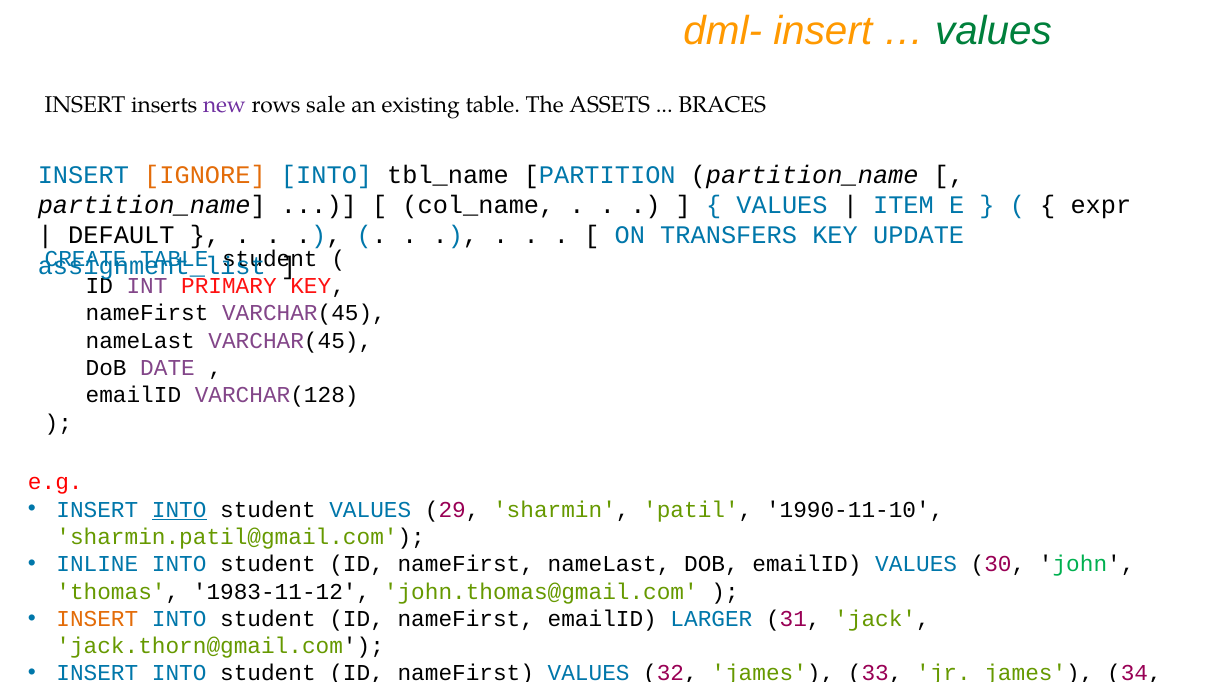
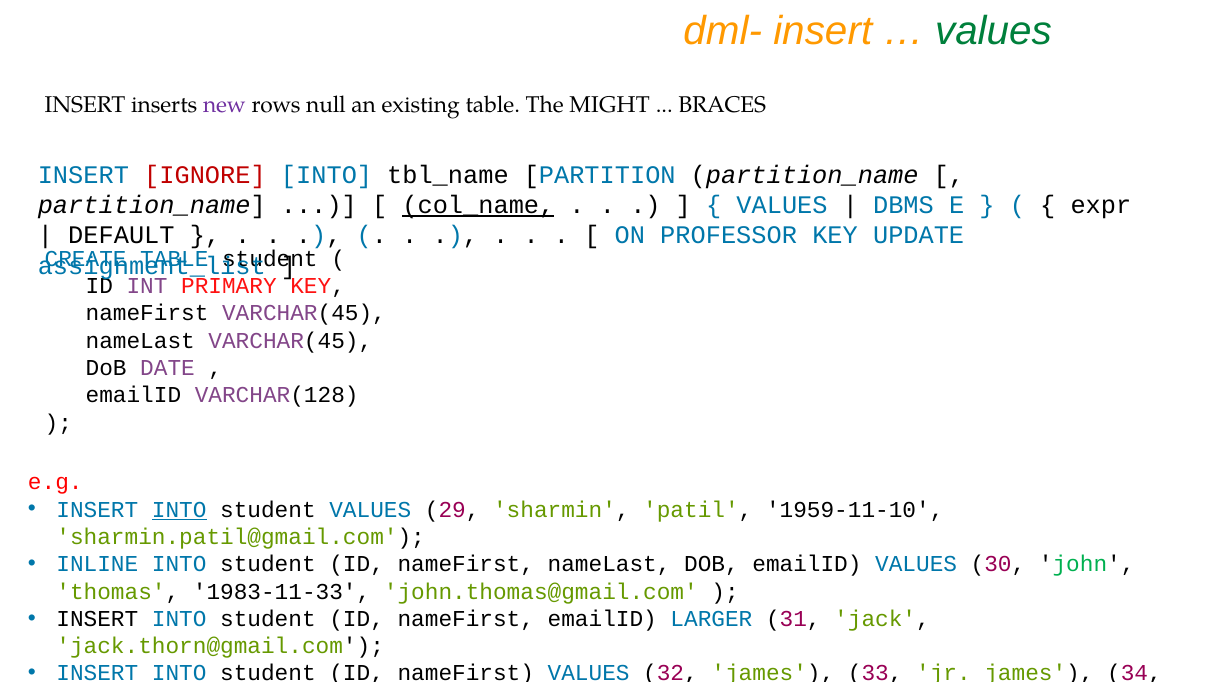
sale: sale -> null (326, 105)
ASSETS: ASSETS -> MIGHT (610, 105)
IGNORE colour: orange -> red (205, 175)
col_name underline: none -> present (478, 205)
ITEM: ITEM -> DBMS (903, 205)
TRANSFERS: TRANSFERS -> PROFESSOR (729, 236)
1990-11-10: 1990-11-10 -> 1959-11-10 (855, 510)
1983-11-12: 1983-11-12 -> 1983-11-33 (282, 592)
INSERT colour: orange -> black (97, 619)
